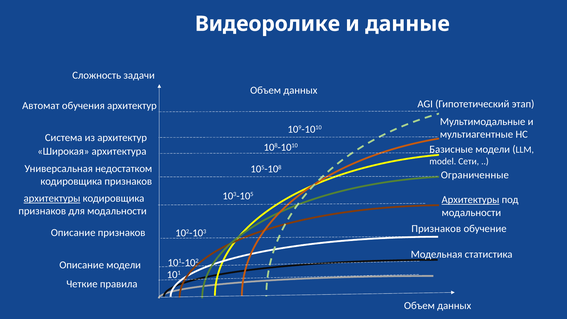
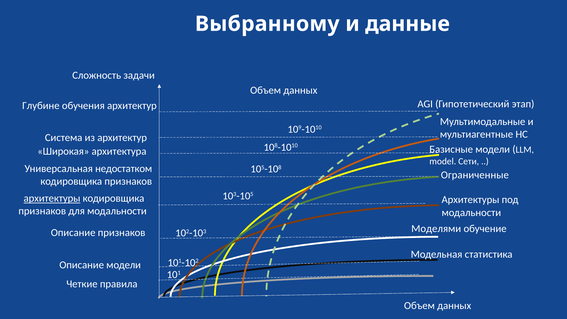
Видеоролике: Видеоролике -> Выбранному (267, 24)
Автомат: Автомат -> Глубине (41, 106)
Архитектуры underline: present -> none (470, 200)
Признаков: Признаков -> Моделями (436, 229)
